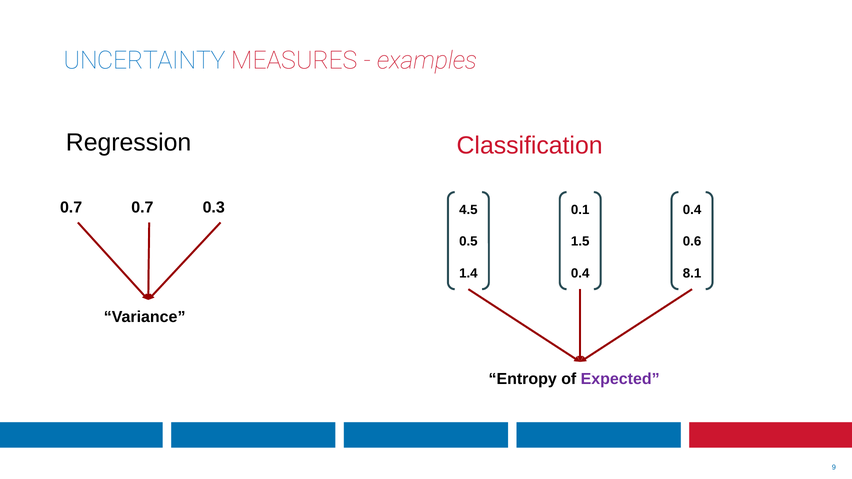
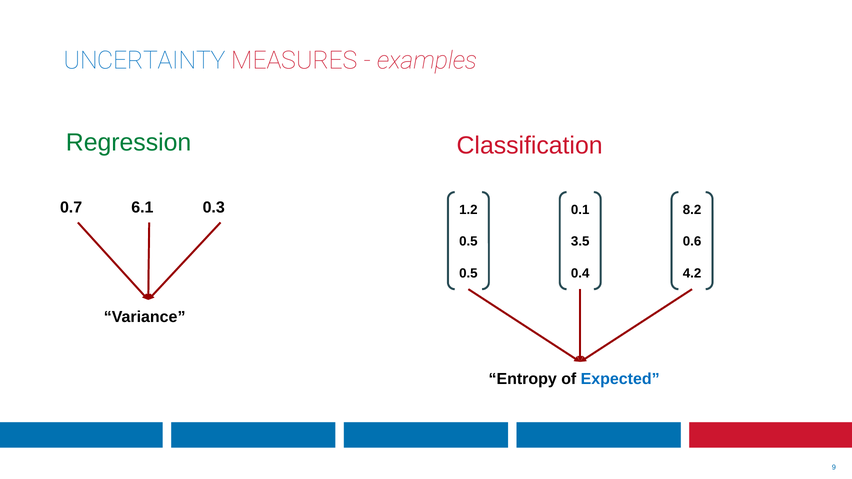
Regression colour: black -> green (129, 143)
0.7 0.7: 0.7 -> 6.1 (142, 208)
4.5: 4.5 -> 1.2 (468, 210)
0.4: 0.4 -> 8.2 (692, 210)
1.5: 1.5 -> 3.5 (580, 242)
1.4: 1.4 -> 0.5 (468, 274)
8.1: 8.1 -> 4.2 (692, 274)
Expected colour: purple -> blue (620, 379)
